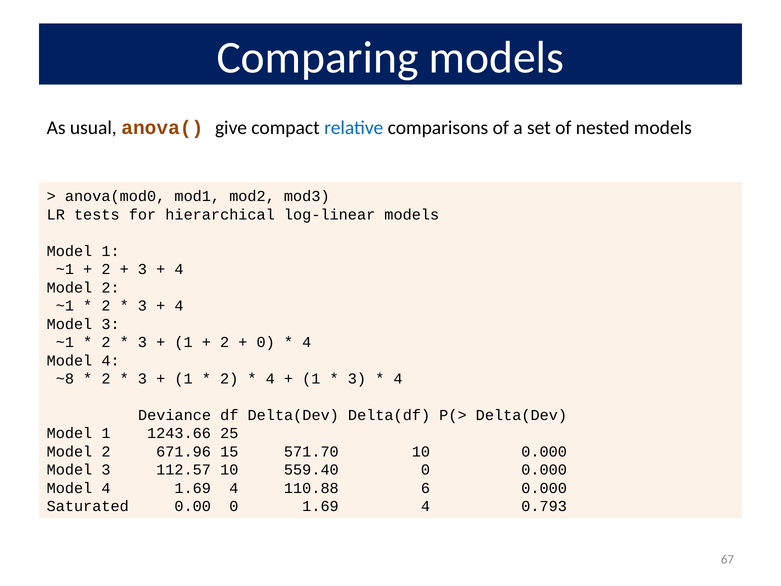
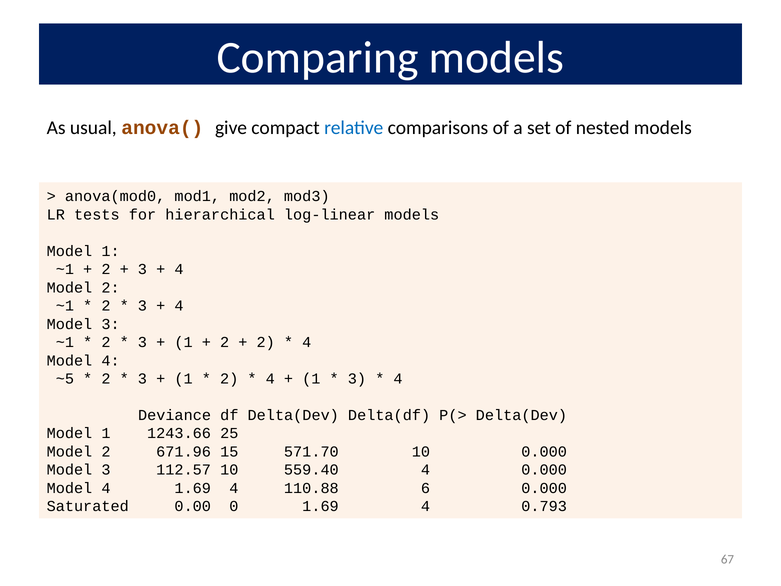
0: 0 -> 2 (266, 342)
~8: ~8 -> ~5 (65, 379)
559.40 0: 0 -> 4 (425, 470)
